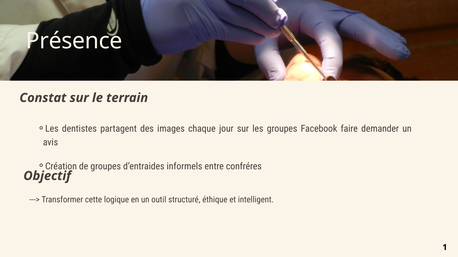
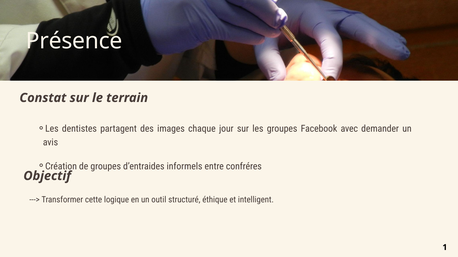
faire: faire -> avec (349, 129)
